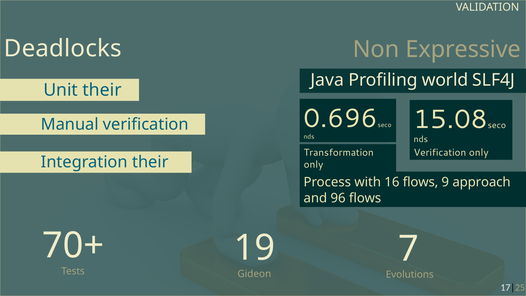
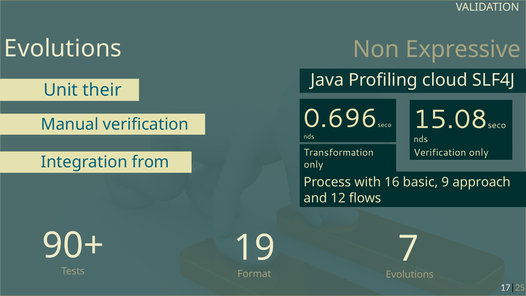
Deadlocks: Deadlocks -> Evolutions (63, 48)
world: world -> cloud (445, 80)
Integration their: their -> from (151, 162)
16 flows: flows -> basic (420, 182)
96: 96 -> 12 (338, 198)
70+: 70+ -> 90+ (73, 245)
Gideon: Gideon -> Format (254, 274)
